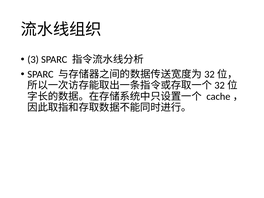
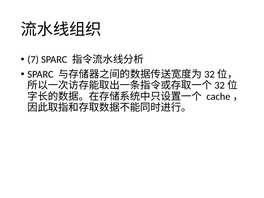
3: 3 -> 7 (33, 60)
